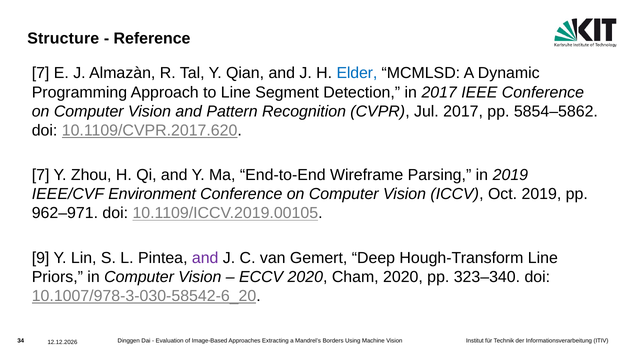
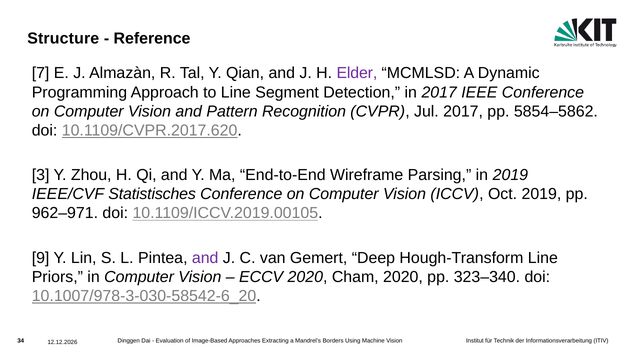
Elder colour: blue -> purple (357, 73)
7: 7 -> 3 (41, 175)
Environment: Environment -> Statistisches (152, 194)
